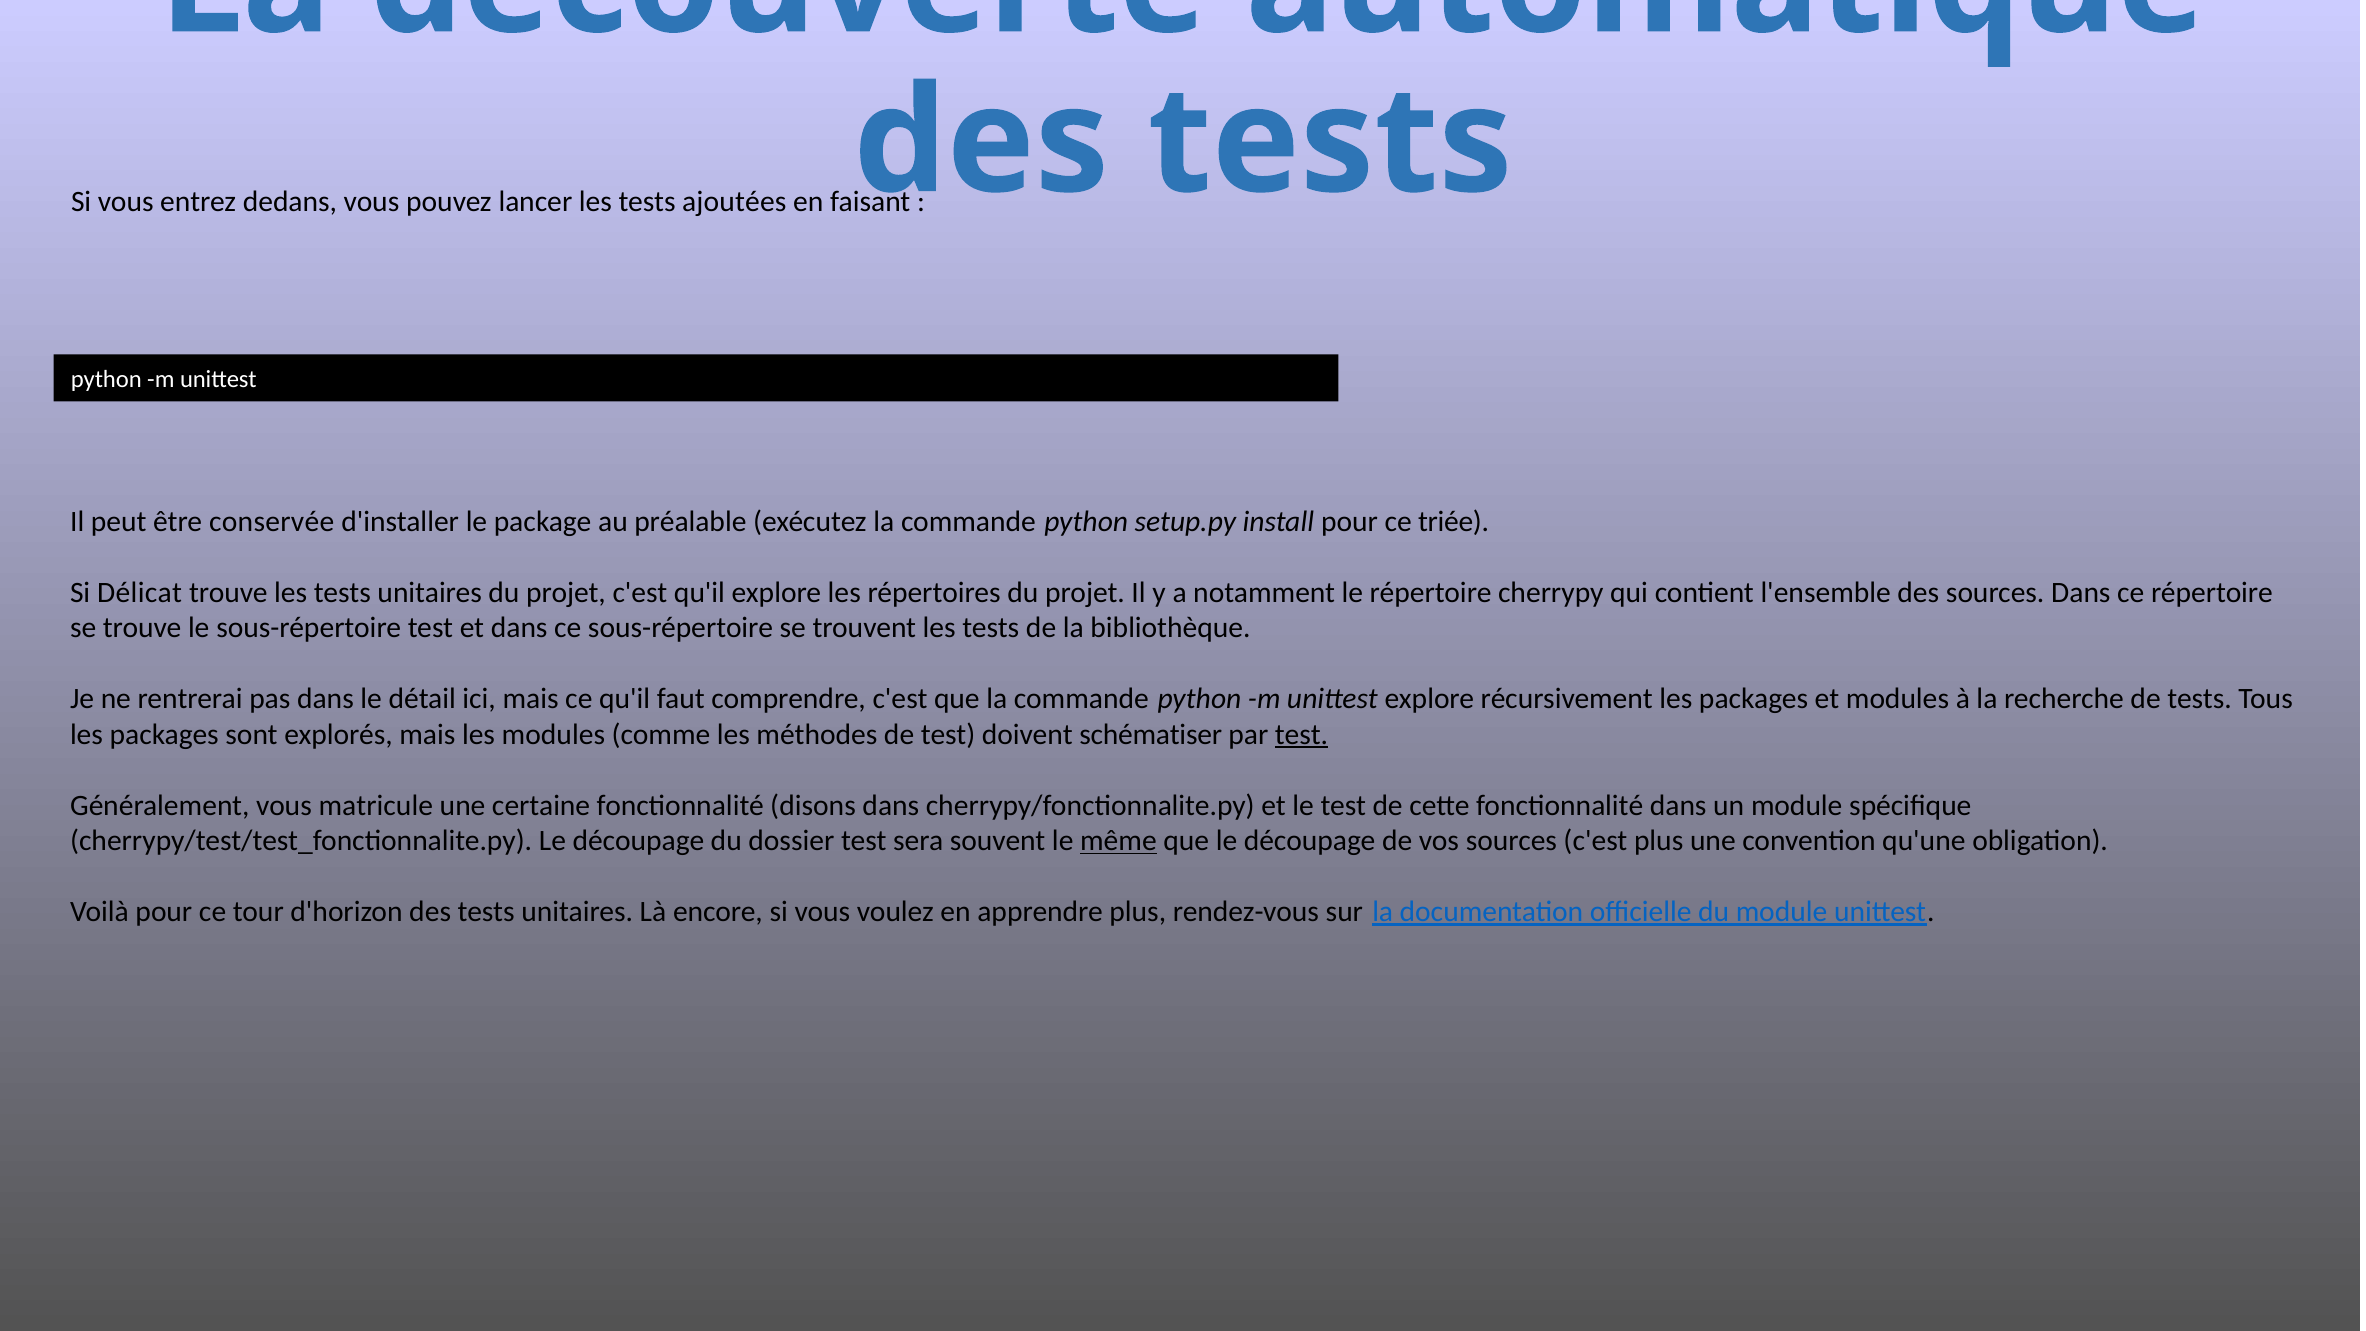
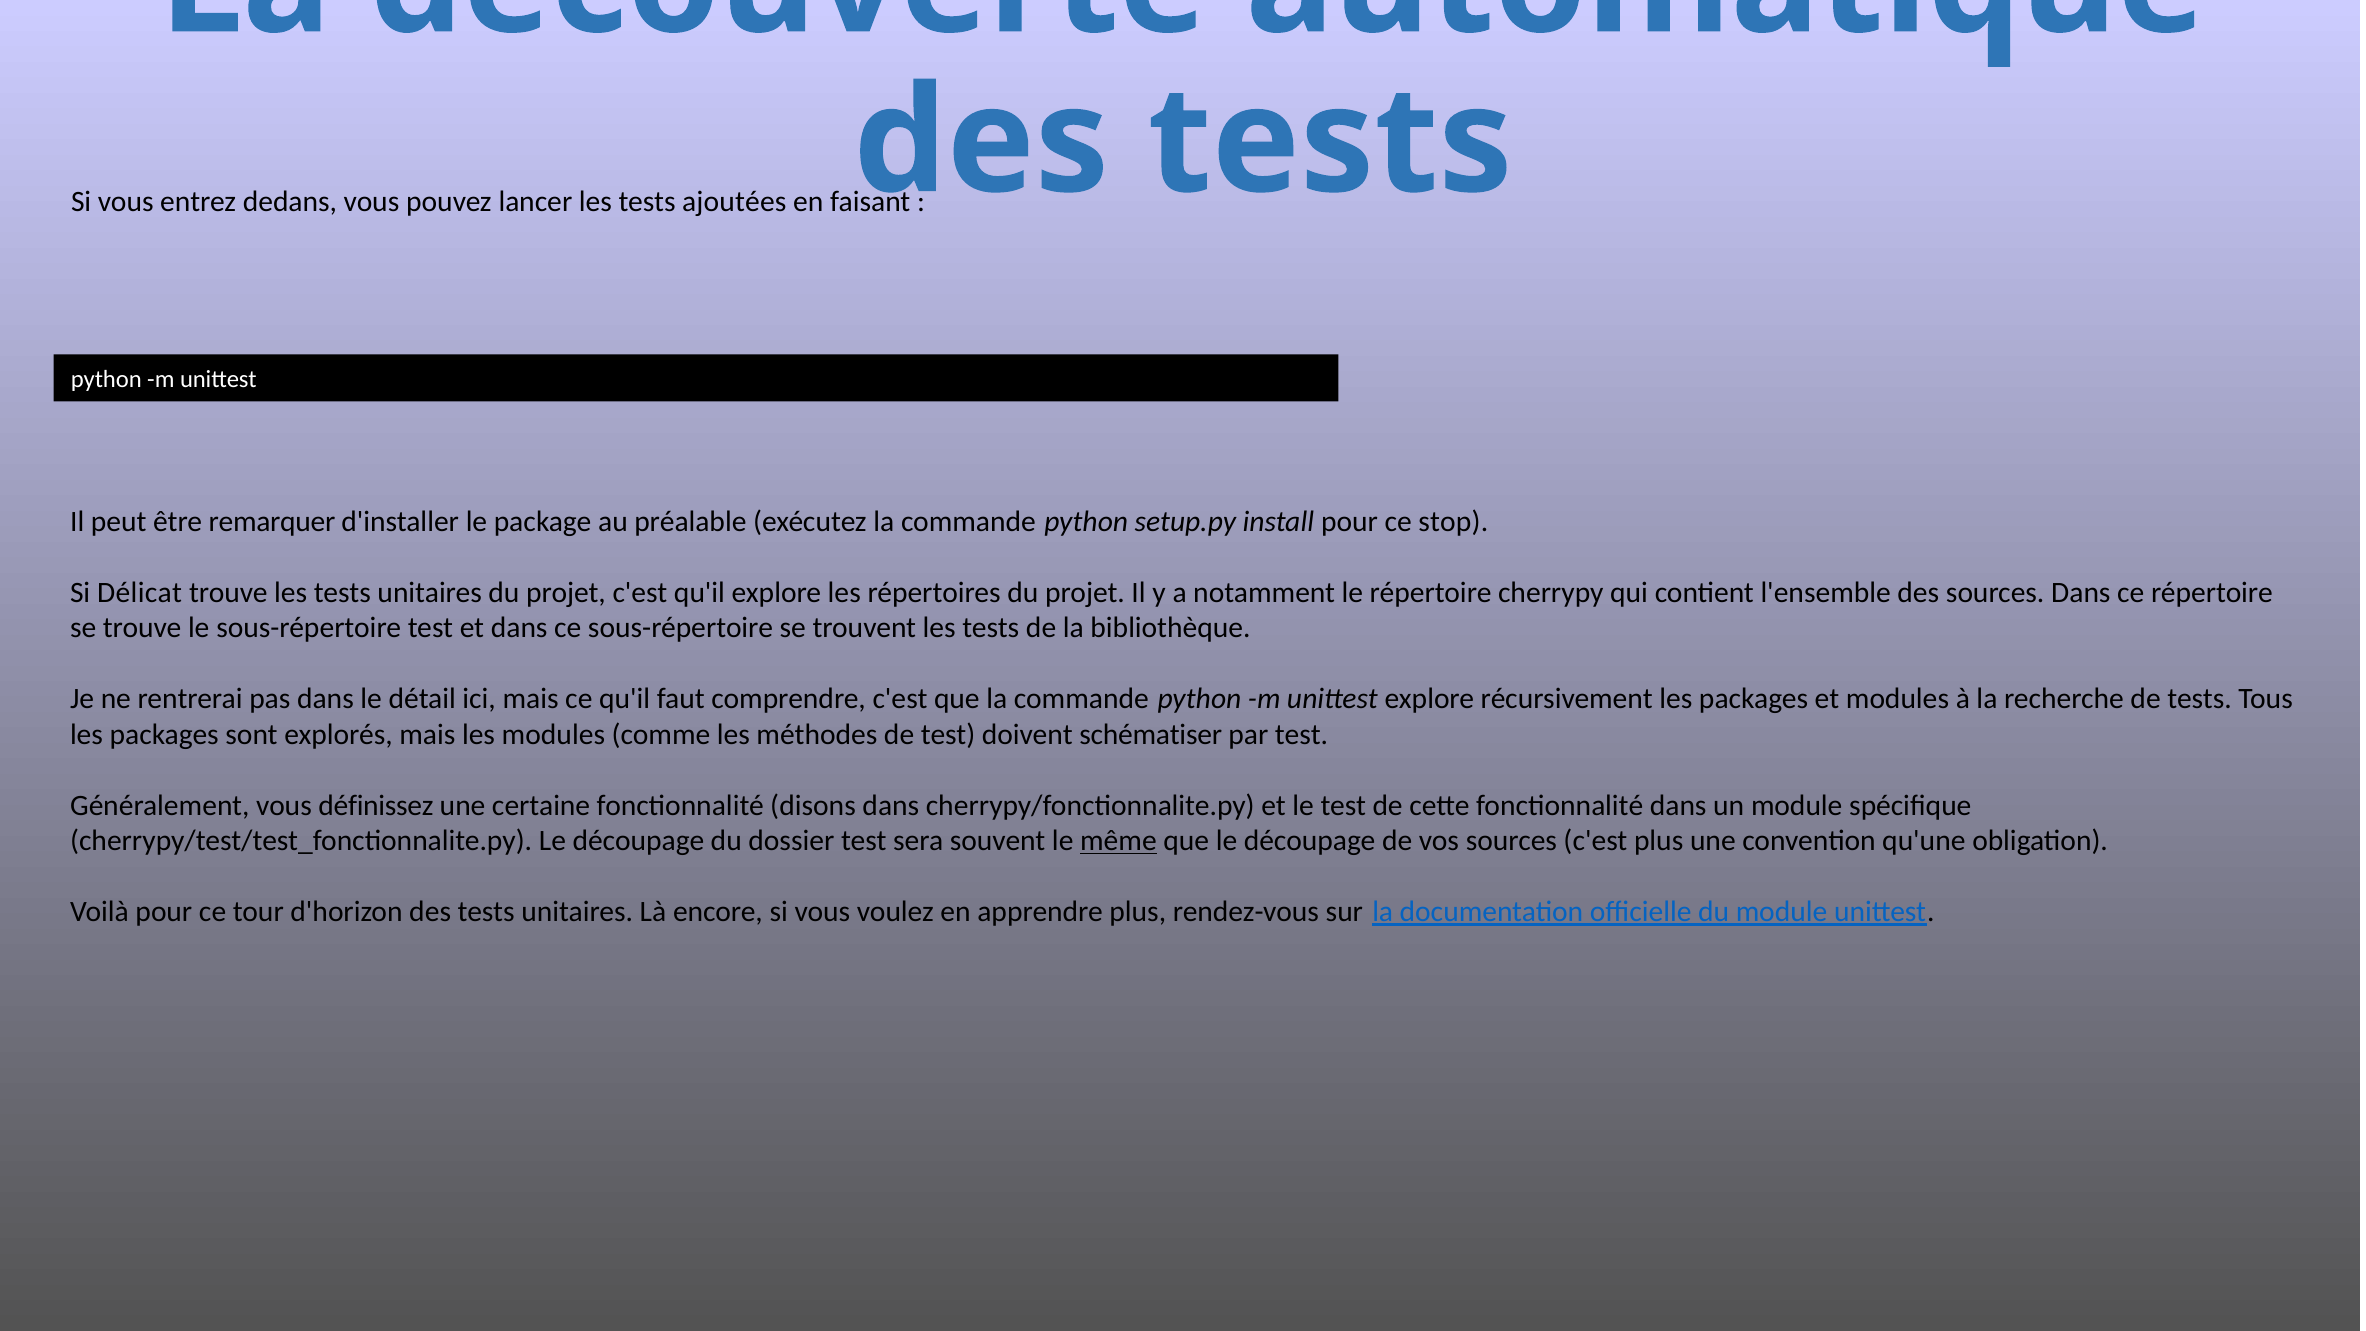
conservée: conservée -> remarquer (272, 521)
triée: triée -> stop (1453, 521)
test underline: present -> none (1301, 734)
matricule: matricule -> définissez (376, 805)
